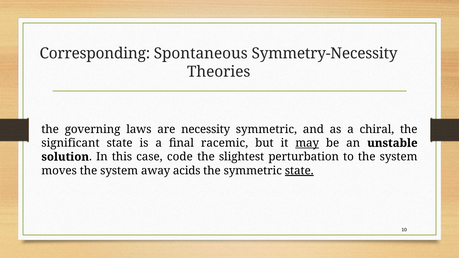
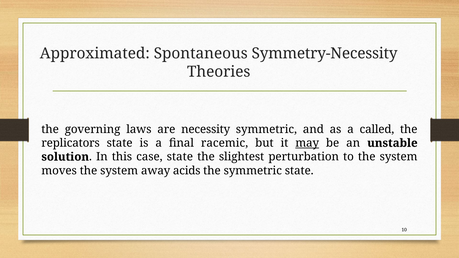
Corresponding: Corresponding -> Approximated (95, 53)
chiral: chiral -> called (377, 129)
significant: significant -> replicators (71, 143)
case code: code -> state (180, 157)
state underline: present -> none (299, 171)
